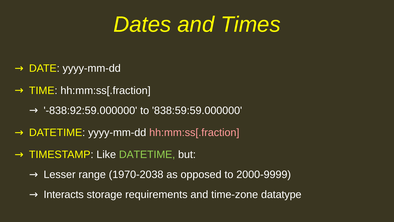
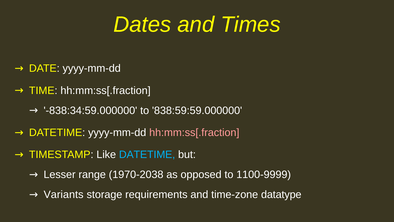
-838:92:59.000000: -838:92:59.000000 -> -838:34:59.000000 (90, 110)
DATETIME colour: light green -> light blue (147, 154)
2000-9999: 2000-9999 -> 1100-9999 (264, 174)
Interacts: Interacts -> Variants (64, 194)
